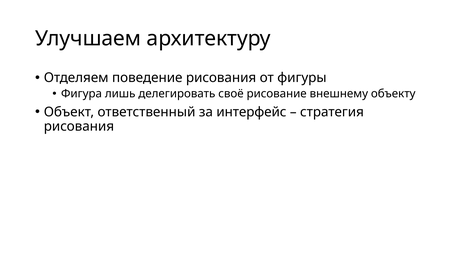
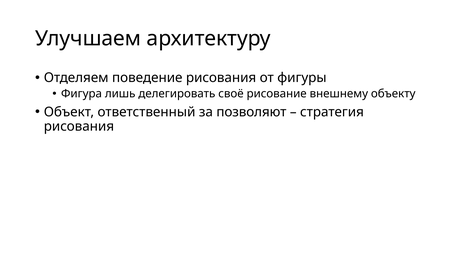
интерфейс: интерфейс -> позволяют (251, 112)
